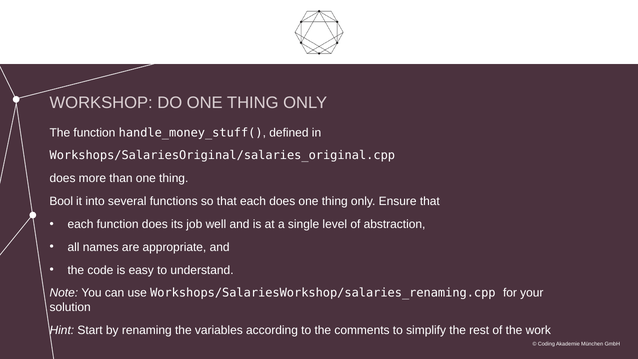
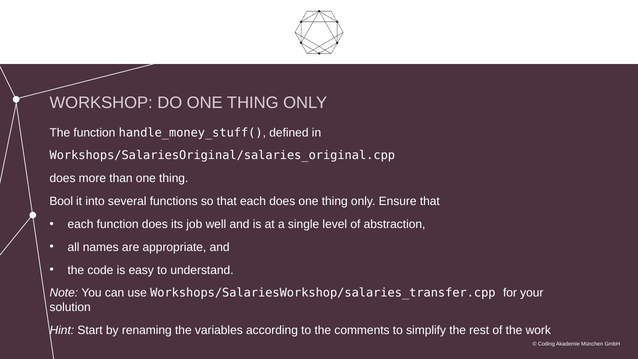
Workshops/SalariesWorkshop/salaries_renaming.cpp: Workshops/SalariesWorkshop/salaries_renaming.cpp -> Workshops/SalariesWorkshop/salaries_transfer.cpp (323, 293)
